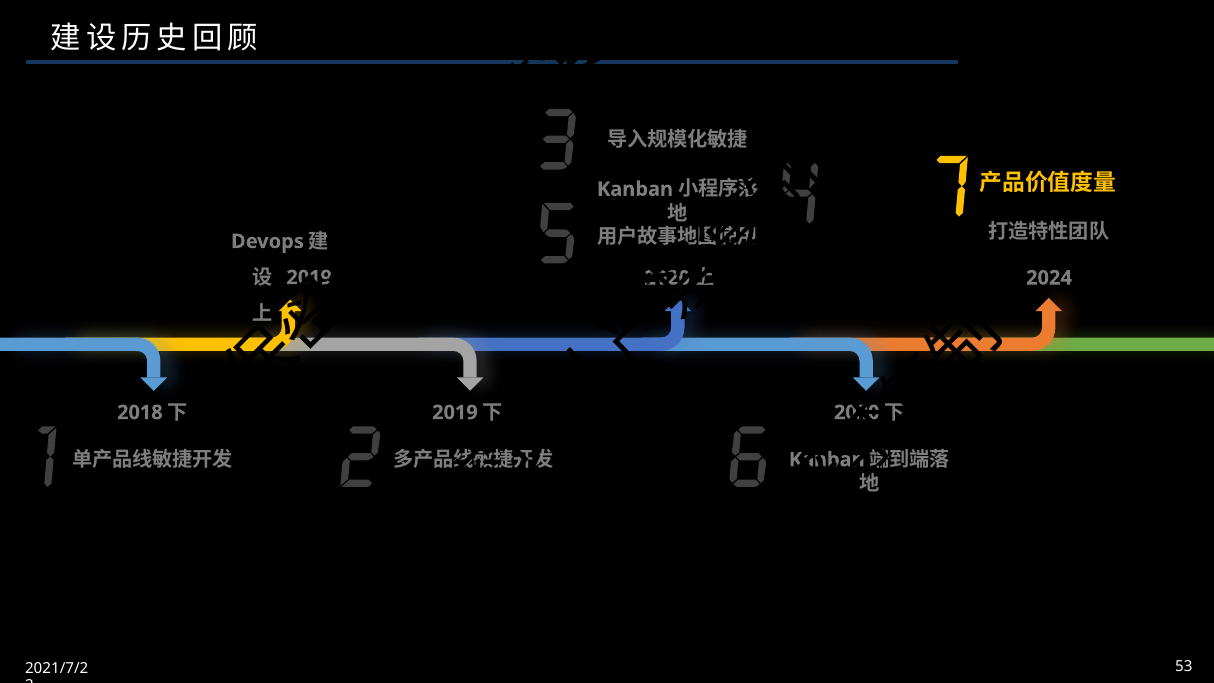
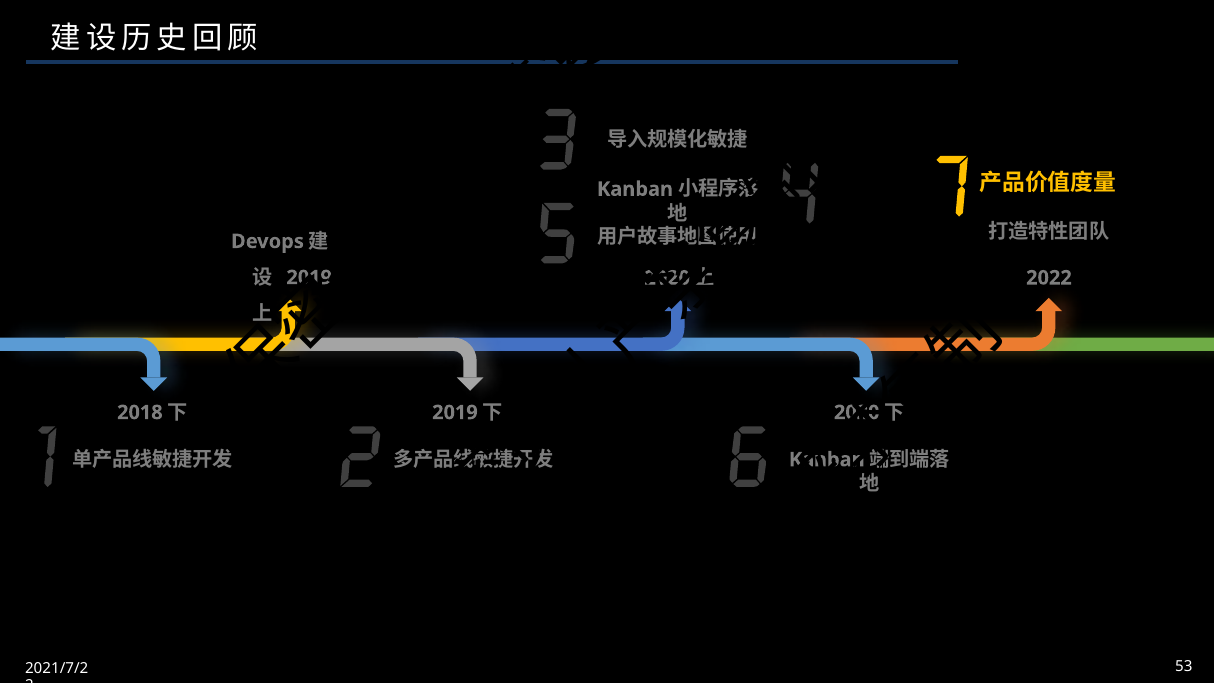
2024: 2024 -> 2022 (1049, 278)
